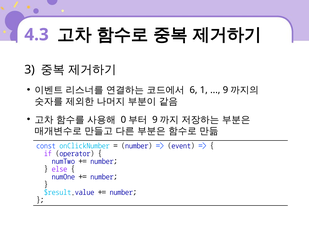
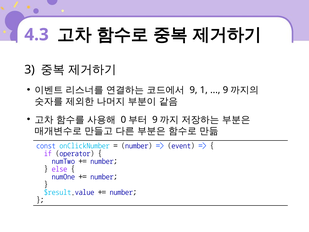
6: 6 -> 9 (193, 90)
